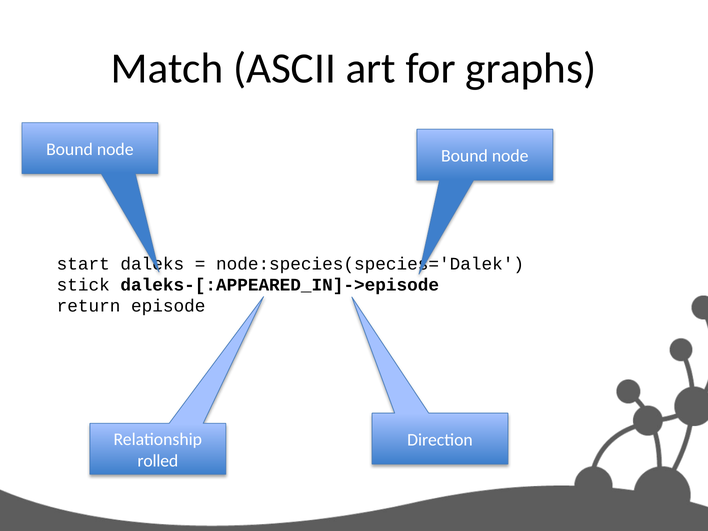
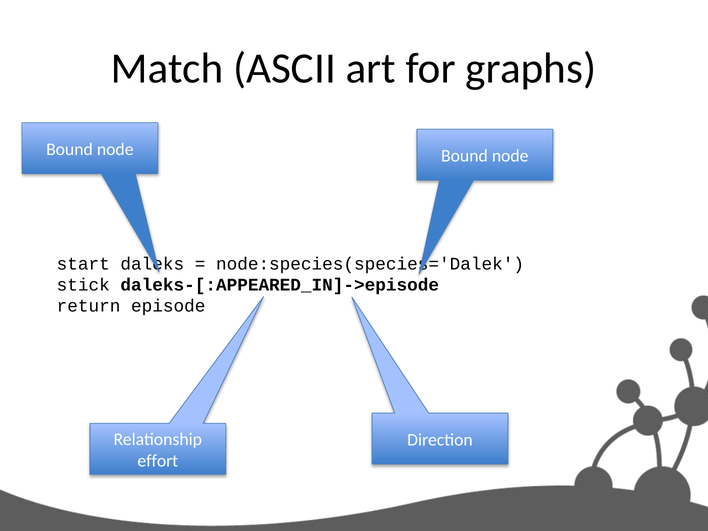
rolled: rolled -> effort (158, 461)
